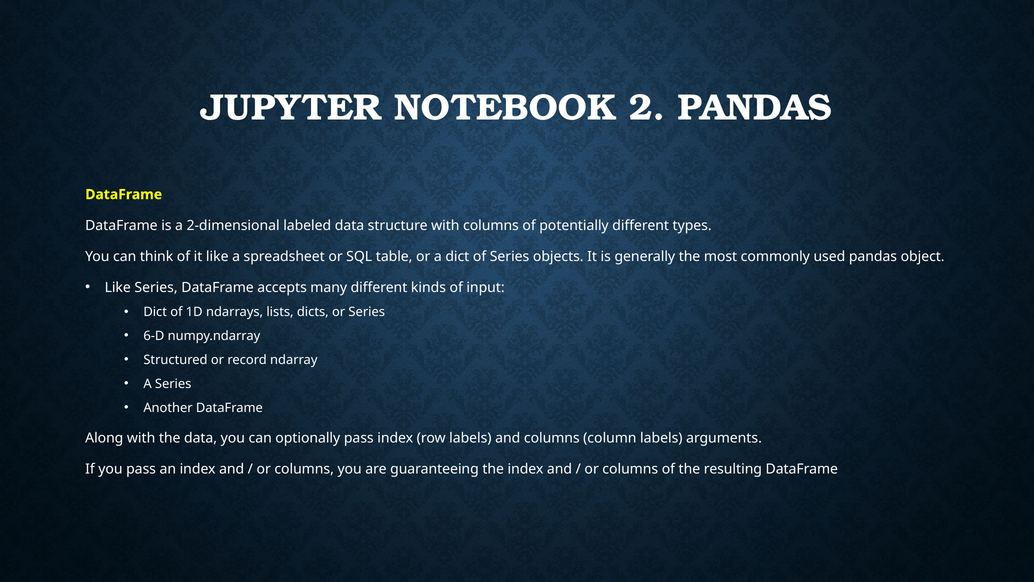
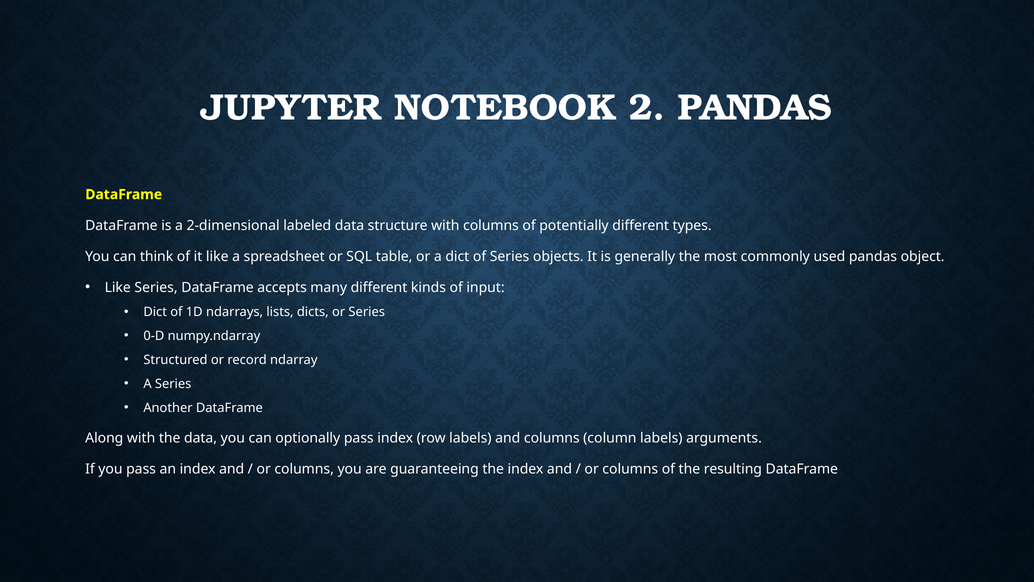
6-D: 6-D -> 0-D (154, 336)
